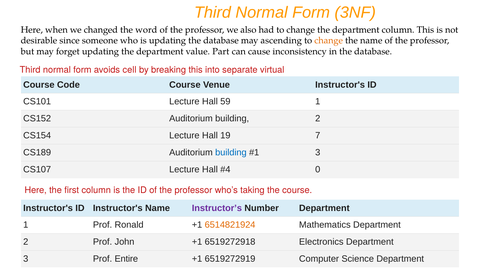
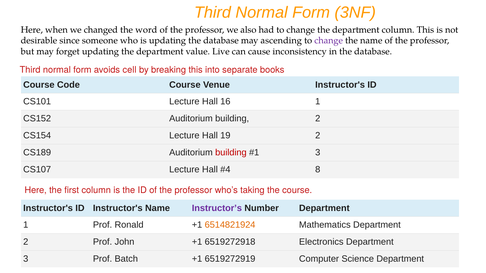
change colour: orange -> purple (329, 41)
Part: Part -> Live (221, 52)
virtual: virtual -> books (272, 70)
59: 59 -> 16 (225, 102)
19 7: 7 -> 2 (318, 136)
building colour: blue -> red (231, 153)
0: 0 -> 8 (318, 170)
Entire: Entire -> Batch (126, 259)
